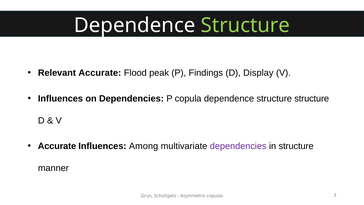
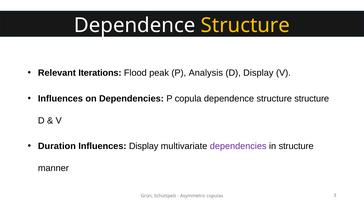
Structure colour: light green -> yellow (245, 25)
Relevant Accurate: Accurate -> Iterations (100, 73)
Findings: Findings -> Analysis (206, 73)
Accurate: Accurate -> Duration (57, 146)
Influences Among: Among -> Display (144, 146)
